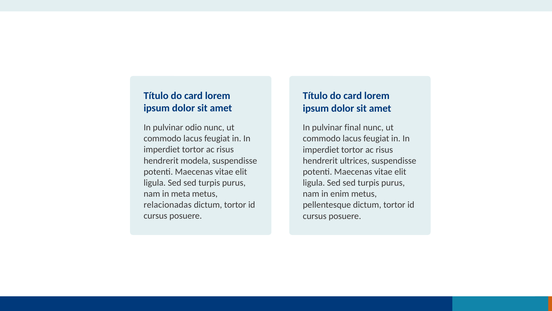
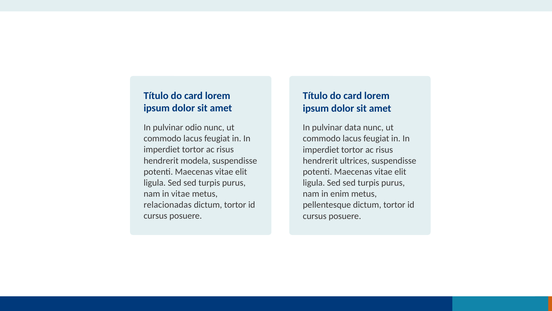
final: final -> data (353, 127)
in meta: meta -> vitae (181, 194)
